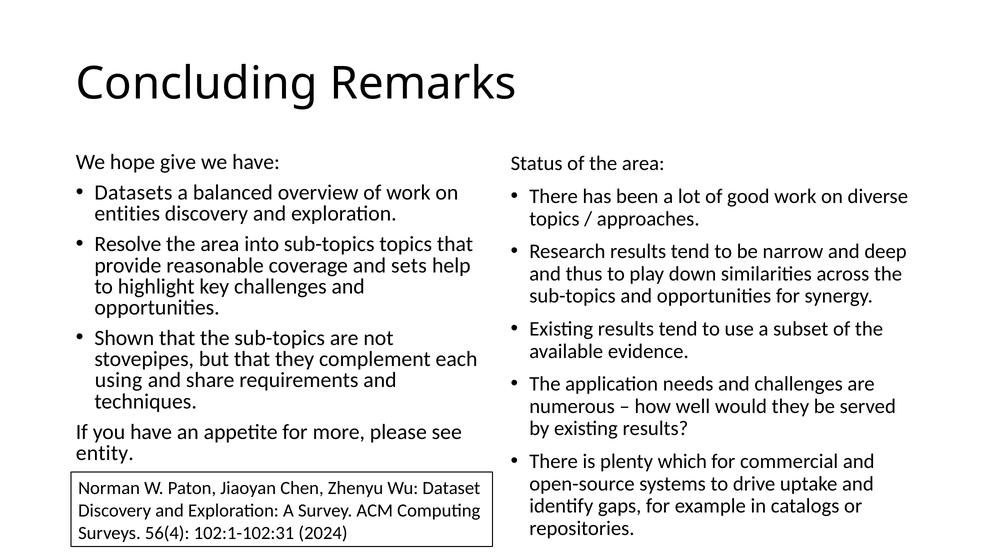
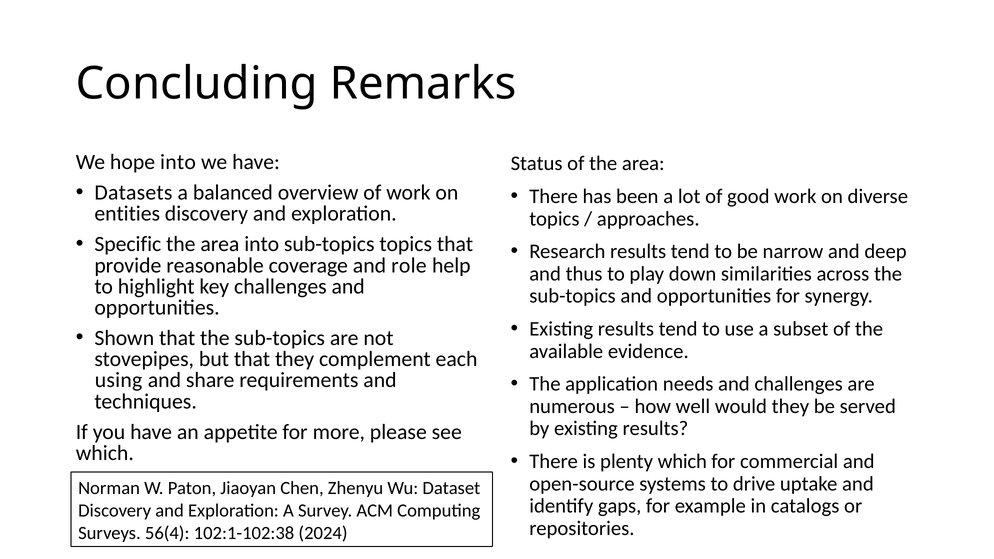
hope give: give -> into (178, 162)
Resolve: Resolve -> Specific (128, 244)
sets: sets -> role (409, 265)
entity: entity -> which (105, 453)
102:1-102:31: 102:1-102:31 -> 102:1-102:38 (244, 533)
